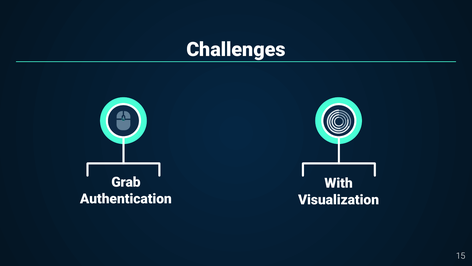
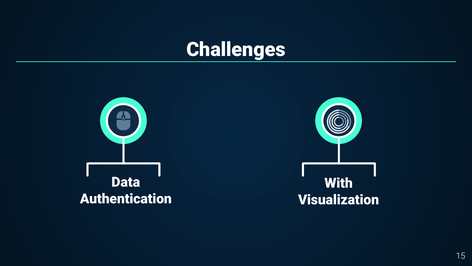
Grab: Grab -> Data (126, 182)
